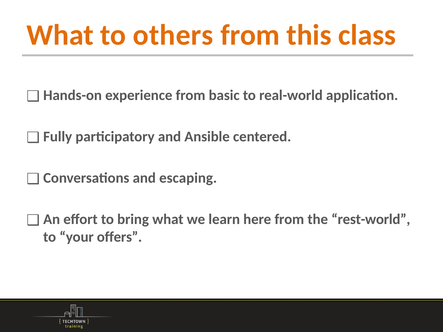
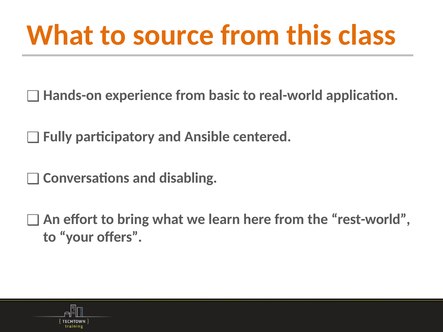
others: others -> source (173, 35)
escaping: escaping -> disabling (188, 178)
